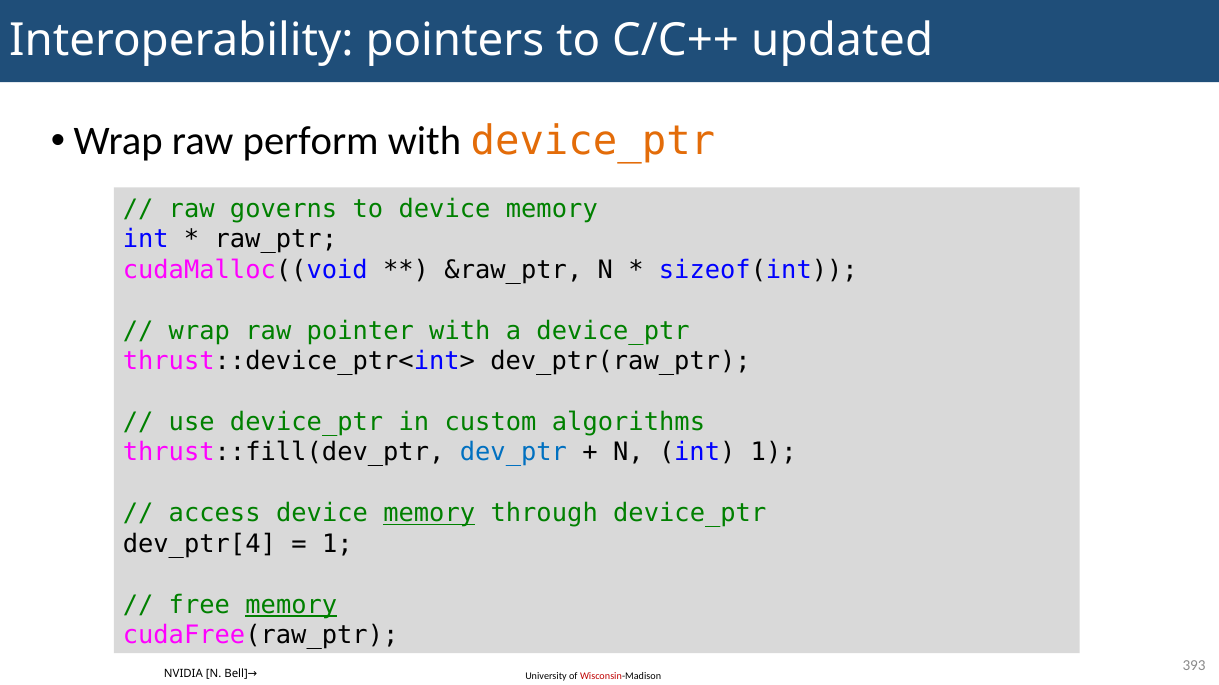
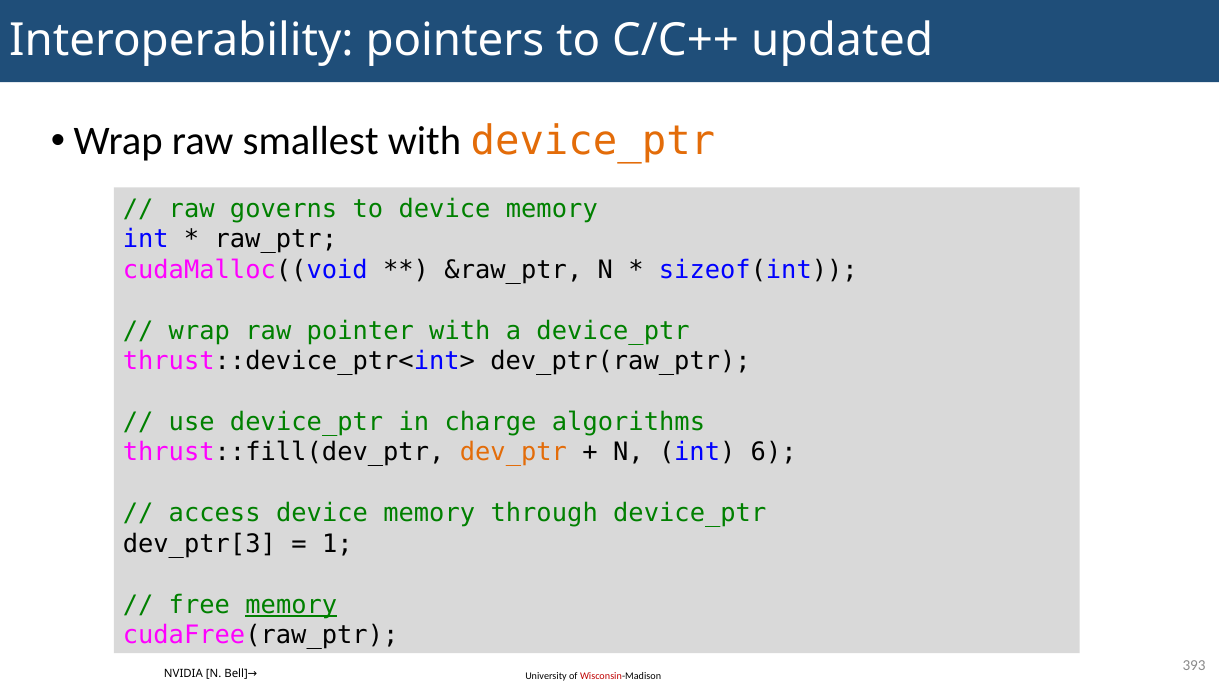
perform: perform -> smallest (311, 142)
custom: custom -> charge (491, 423)
dev_ptr colour: blue -> orange (513, 453)
int 1: 1 -> 6 (774, 453)
memory underline: present -> none (429, 514)
dev_ptr[4: dev_ptr[4 -> dev_ptr[3 (199, 544)
